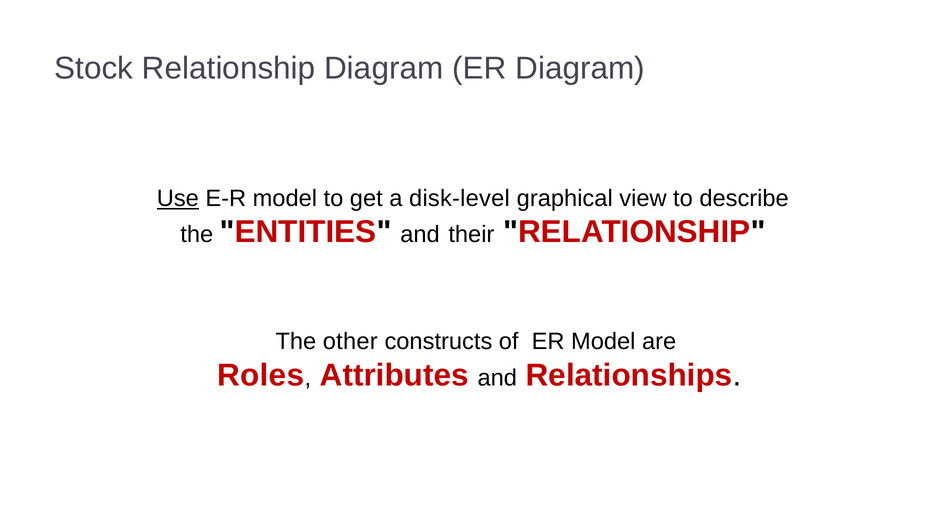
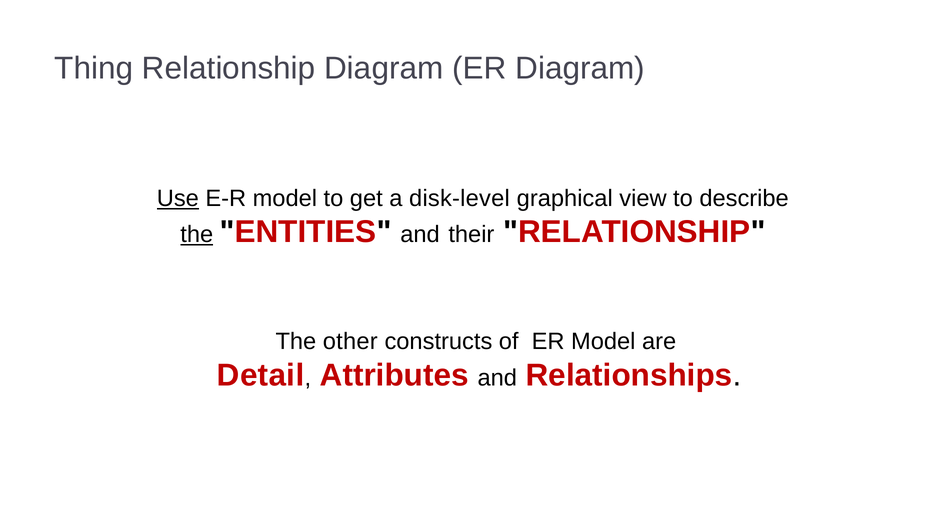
Stock: Stock -> Thing (94, 68)
the underline: none -> present (197, 235)
Roles: Roles -> Detail (261, 375)
